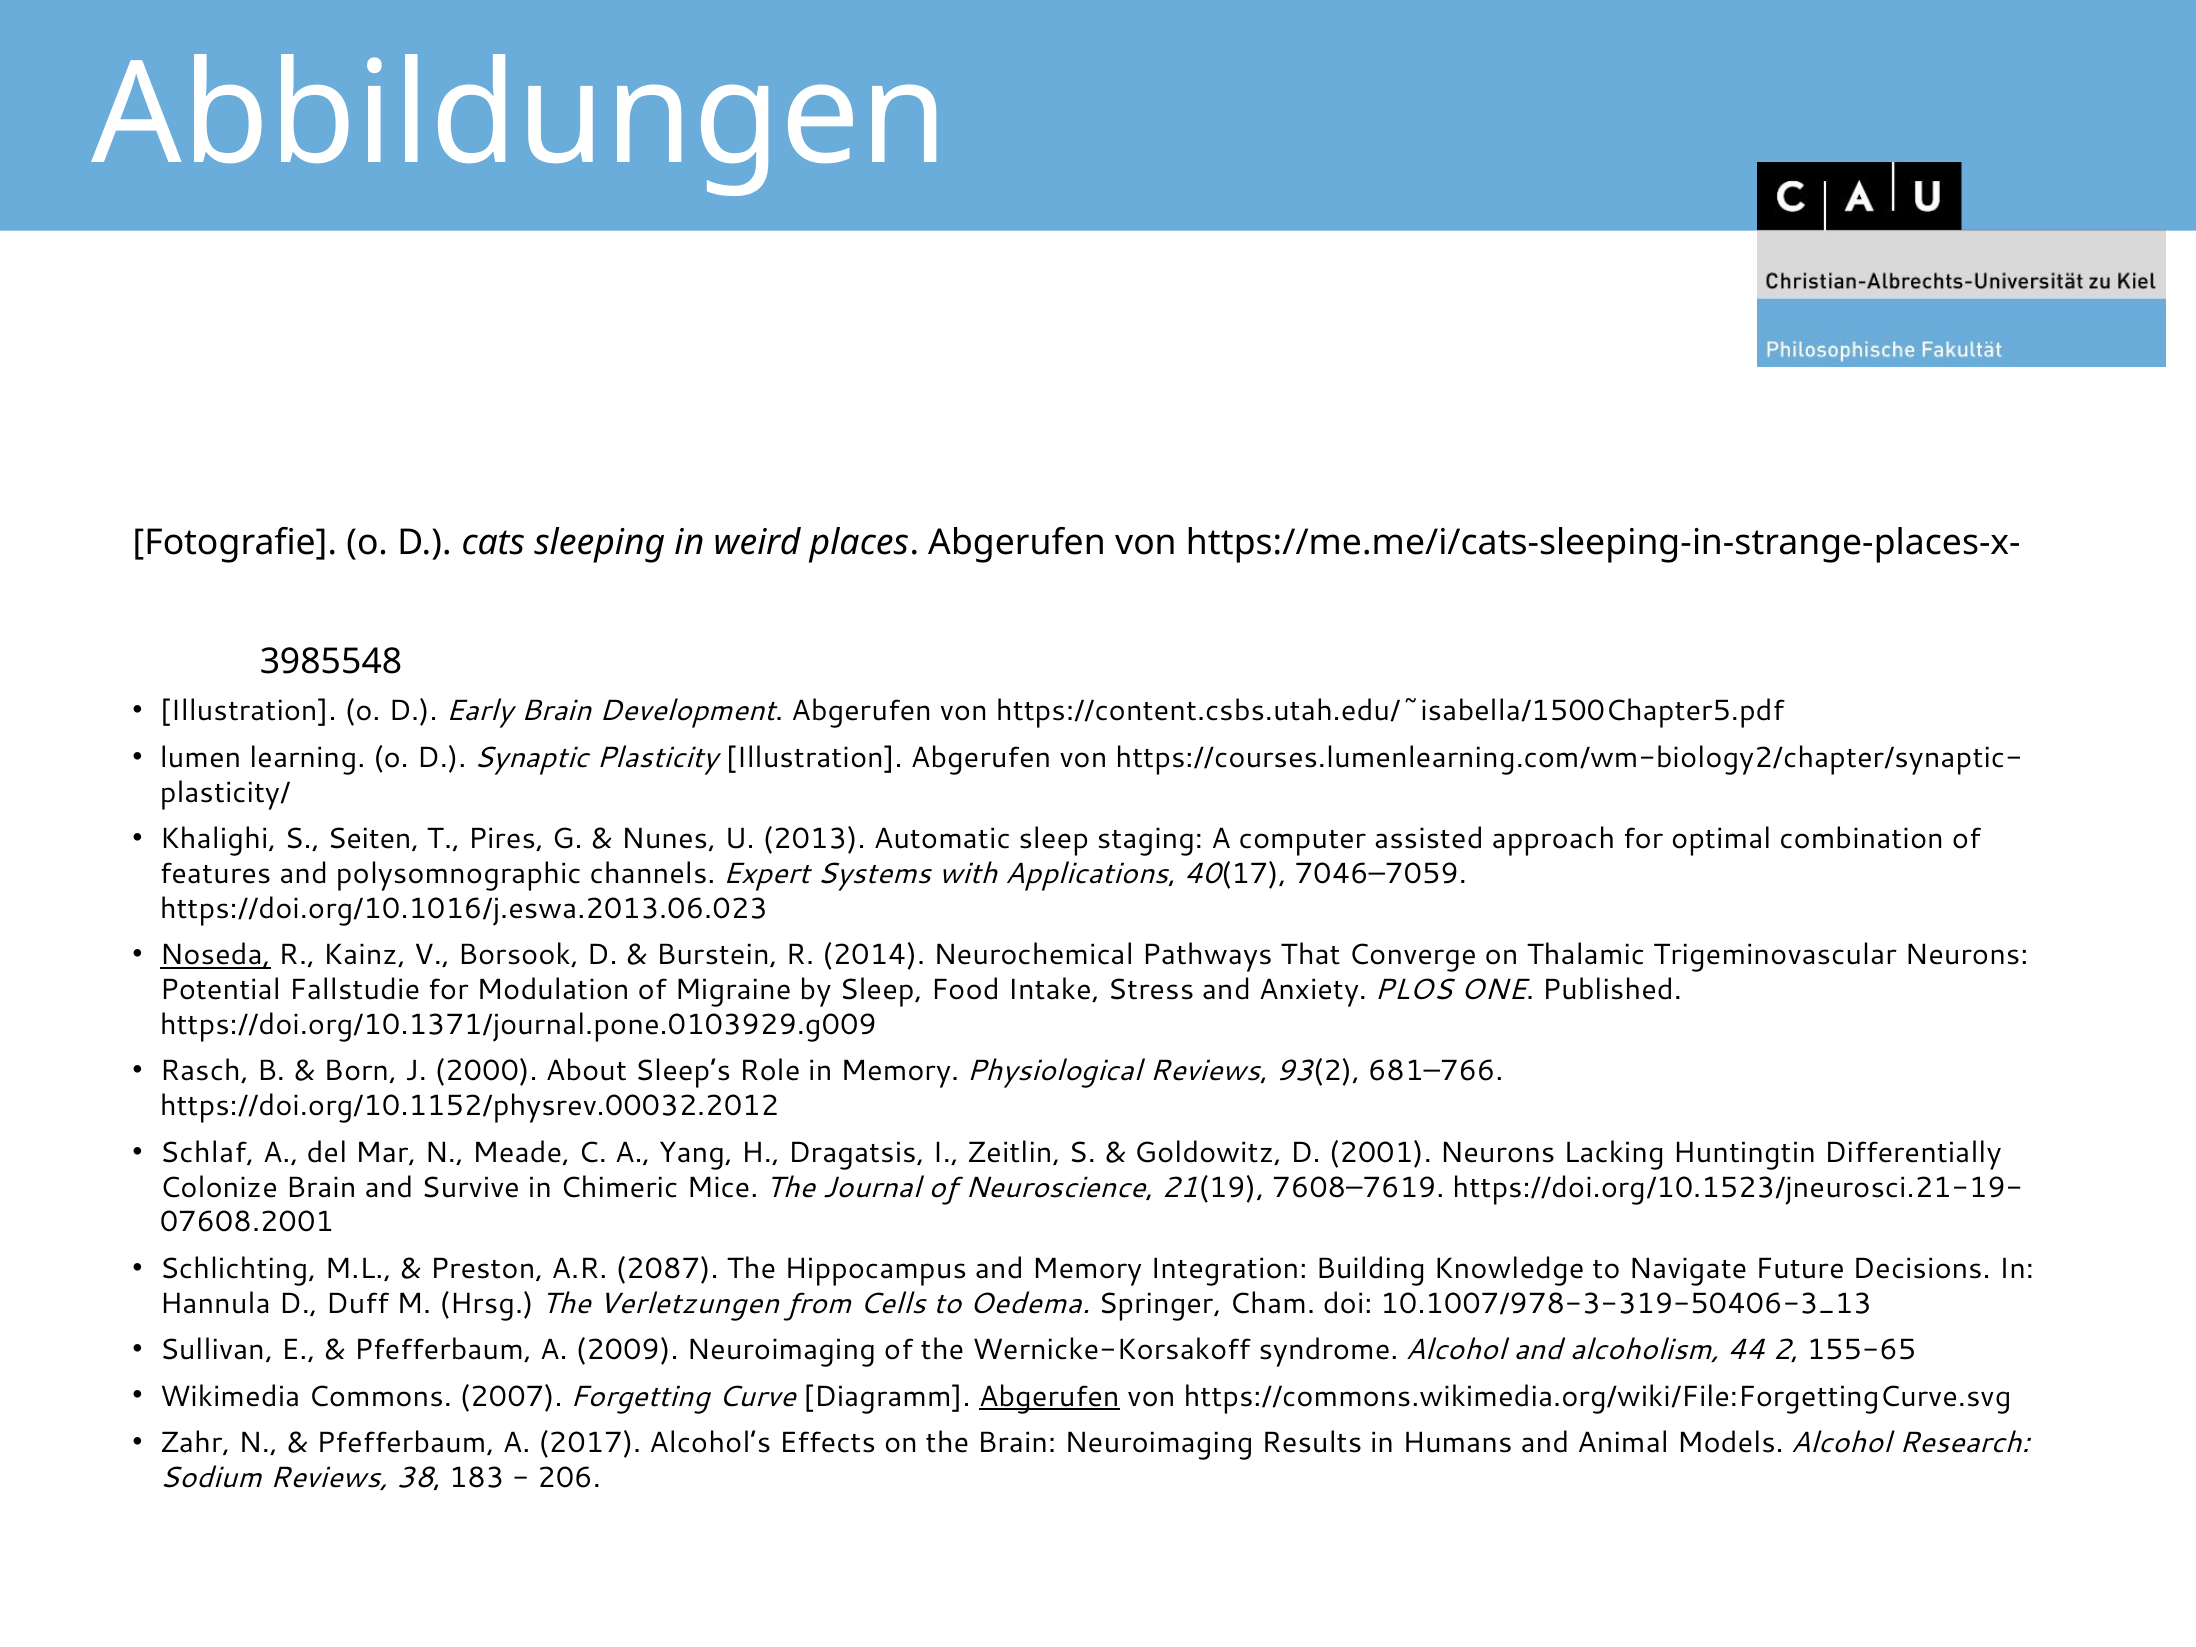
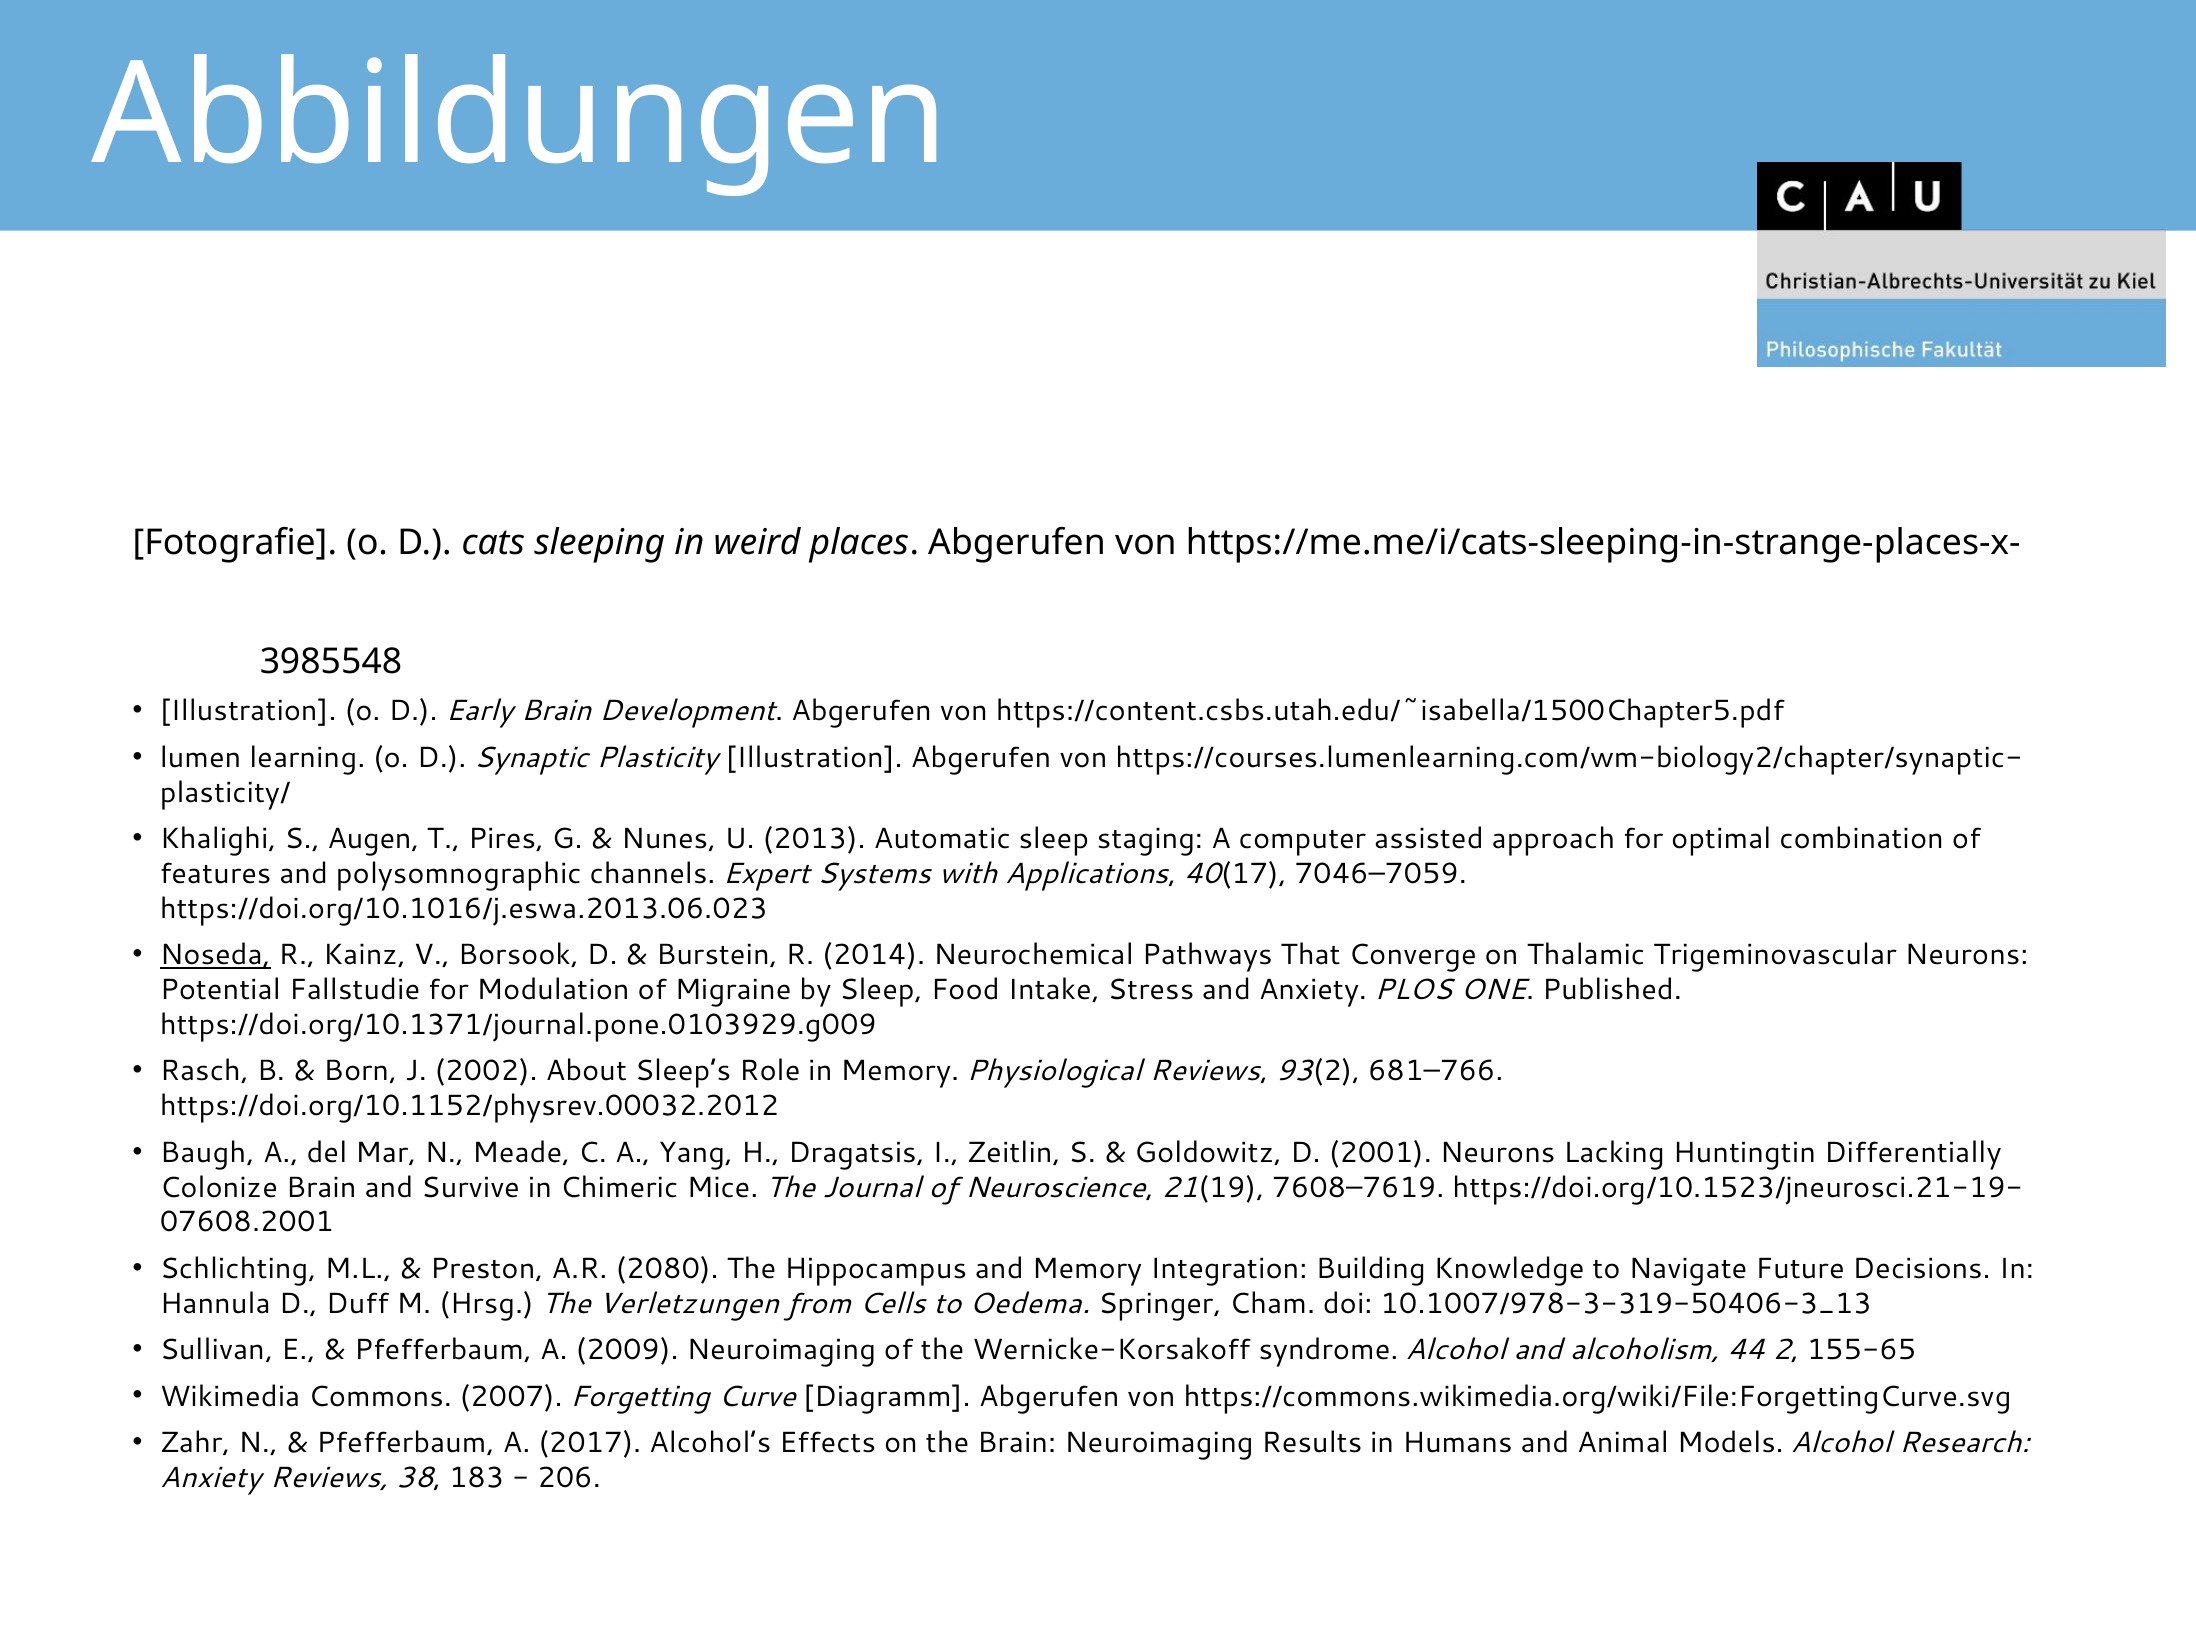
Seiten: Seiten -> Augen (373, 839)
2000: 2000 -> 2002 (486, 1071)
Schlaf: Schlaf -> Baugh (207, 1153)
2087: 2087 -> 2080 (667, 1269)
Abgerufen underline: present -> none (1049, 1396)
Sodium: Sodium -> Anxiety (211, 1478)
